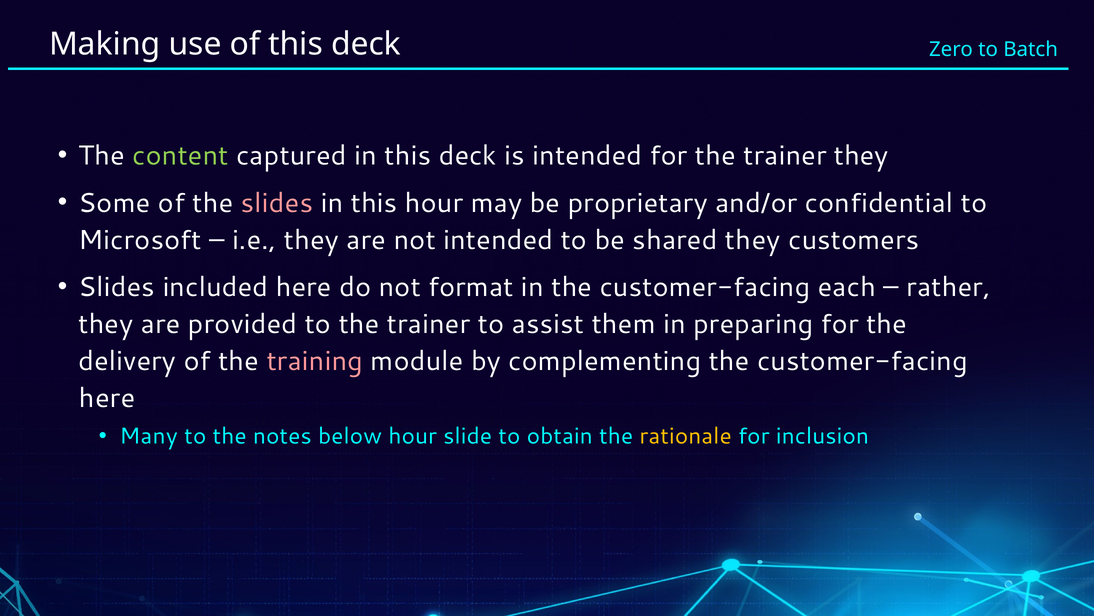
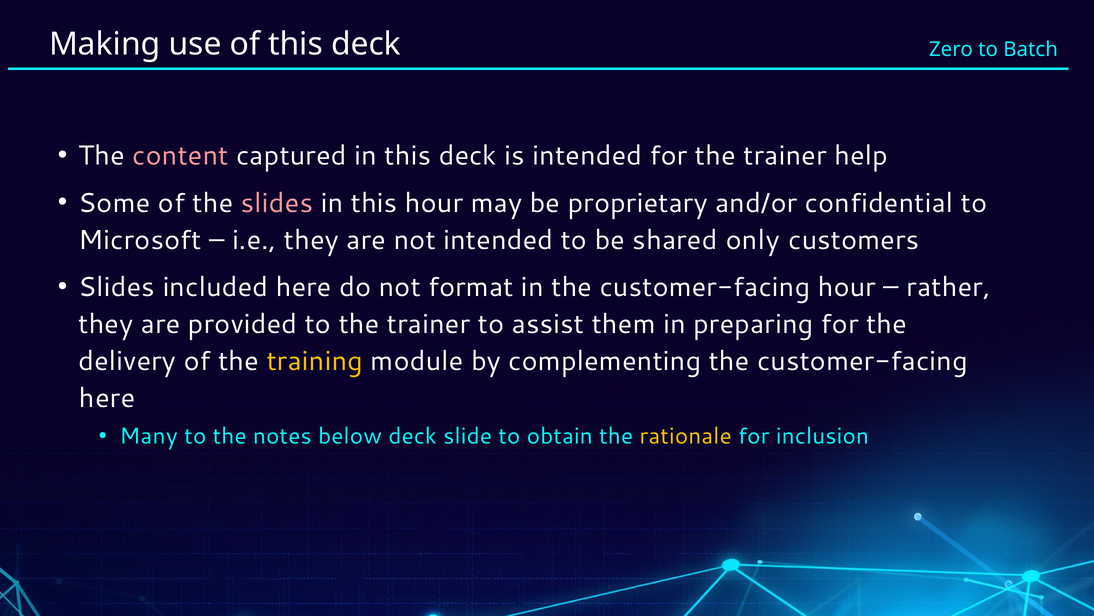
content colour: light green -> pink (181, 156)
trainer they: they -> help (861, 156)
shared they: they -> only (753, 240)
customer-facing each: each -> hour (847, 287)
training colour: pink -> yellow (315, 361)
below hour: hour -> deck (413, 436)
